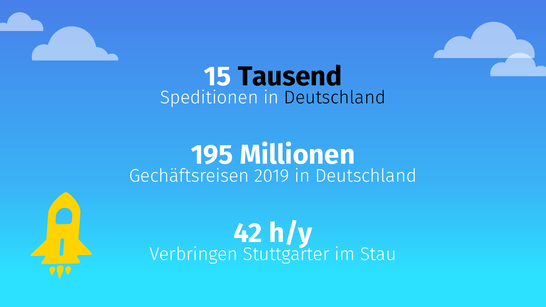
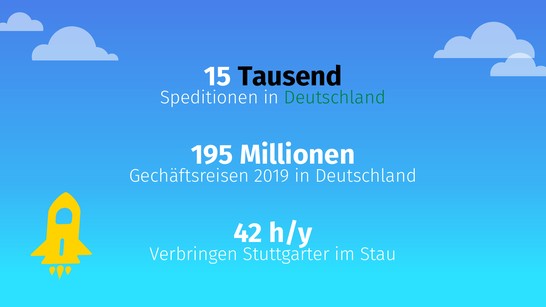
Deutschland colour: black -> green (335, 97)
